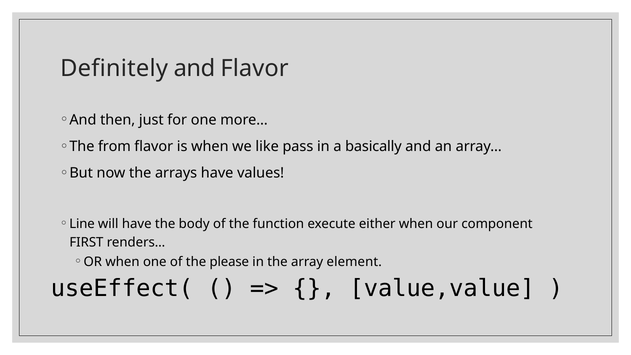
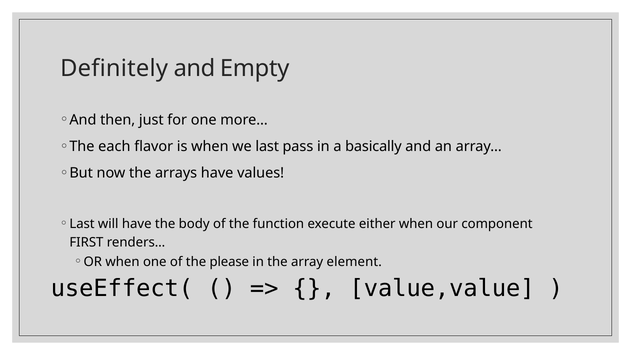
and Flavor: Flavor -> Empty (255, 69)
from: from -> each (114, 146)
we like: like -> last (267, 146)
Line: Line -> Last (82, 224)
